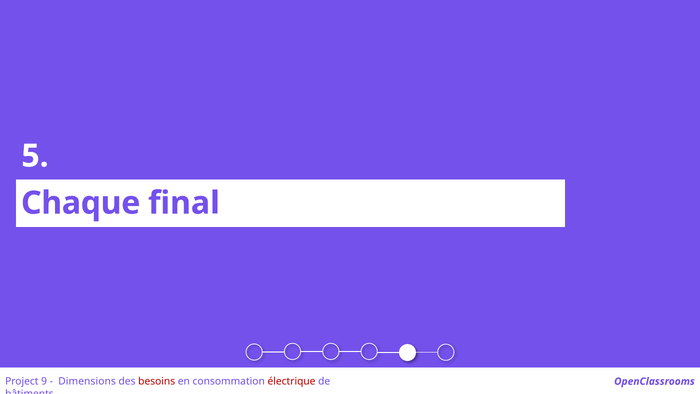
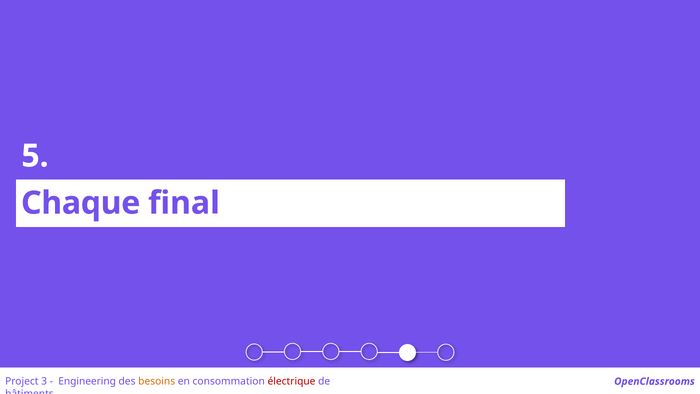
9: 9 -> 3 (44, 381)
Dimensions: Dimensions -> Engineering (87, 381)
besoins colour: red -> orange (157, 381)
